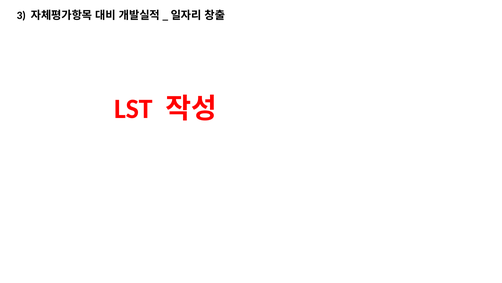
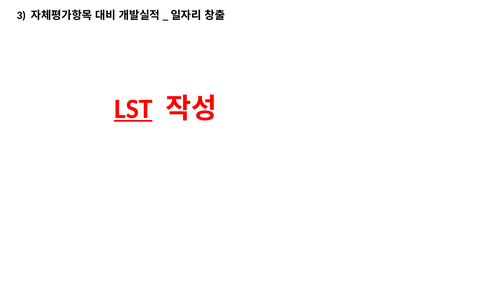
LST underline: none -> present (133, 109)
